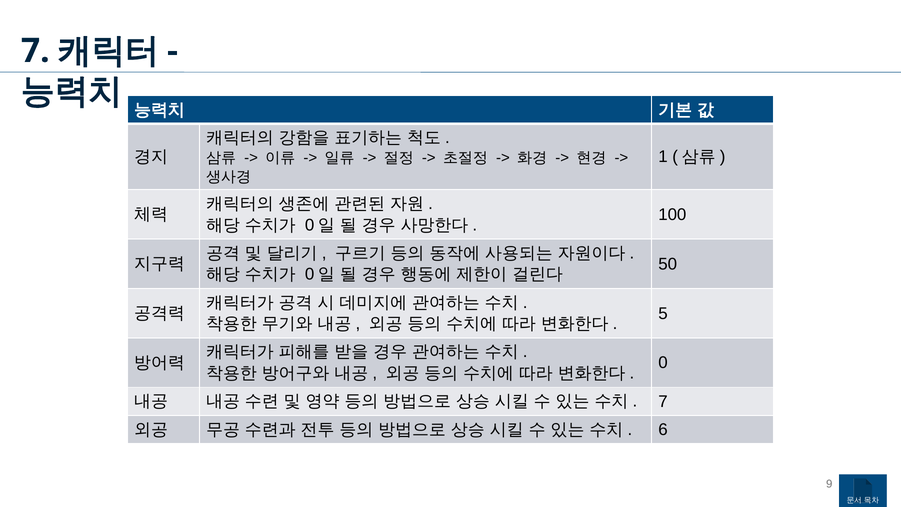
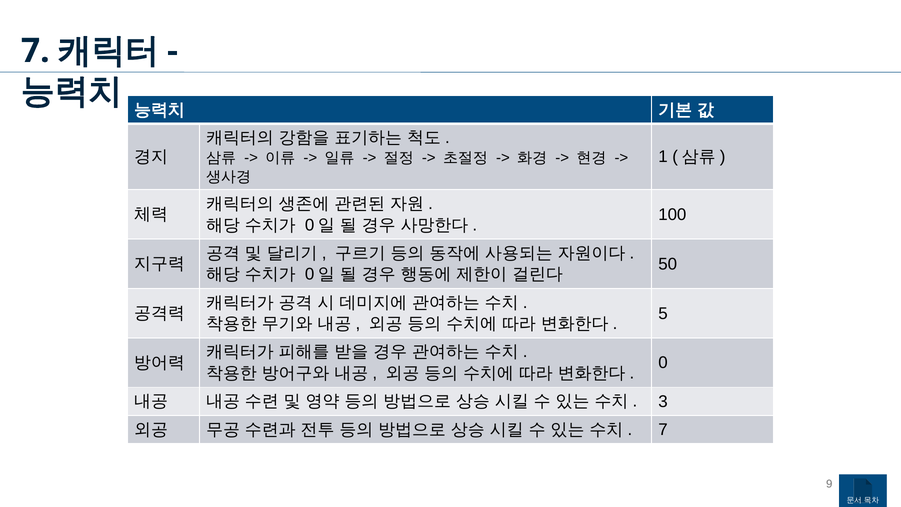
7: 7 -> 3 (663, 401)
6: 6 -> 7 (663, 430)
